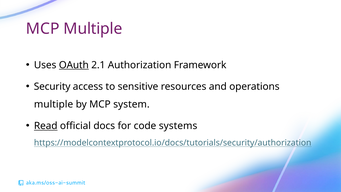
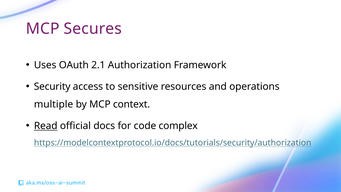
MCP Multiple: Multiple -> Secures (93, 29)
OAuth underline: present -> none (74, 65)
system: system -> context (132, 104)
systems: systems -> complex (178, 126)
